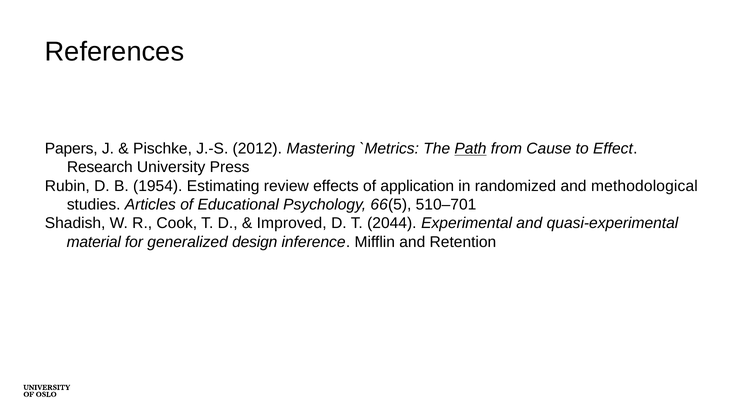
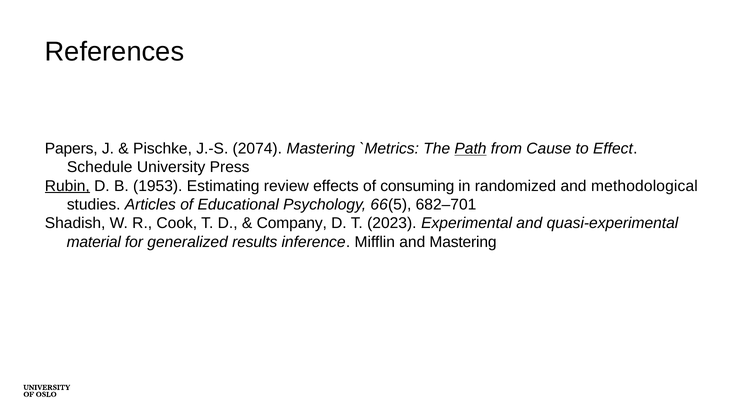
2012: 2012 -> 2074 (257, 149)
Research: Research -> Schedule (100, 167)
Rubin underline: none -> present (67, 186)
1954: 1954 -> 1953 (158, 186)
application: application -> consuming (417, 186)
510–701: 510–701 -> 682–701 (446, 205)
Improved: Improved -> Company (292, 223)
2044: 2044 -> 2023 (392, 223)
design: design -> results (255, 242)
and Retention: Retention -> Mastering (463, 242)
